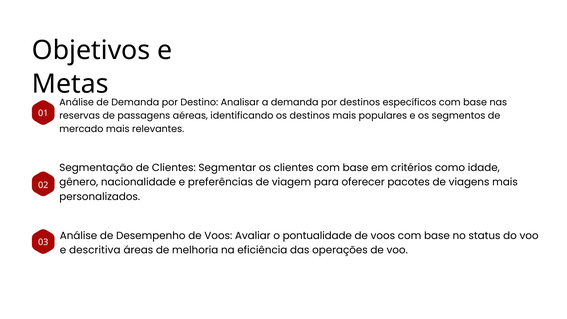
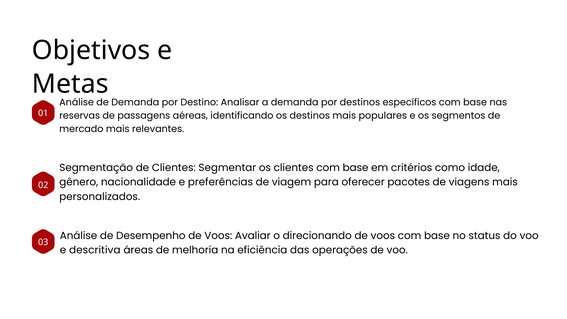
pontualidade: pontualidade -> direcionando (317, 236)
